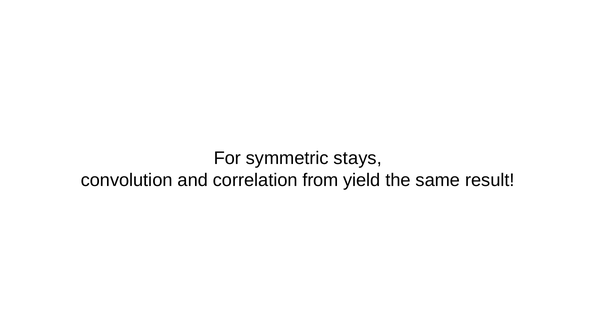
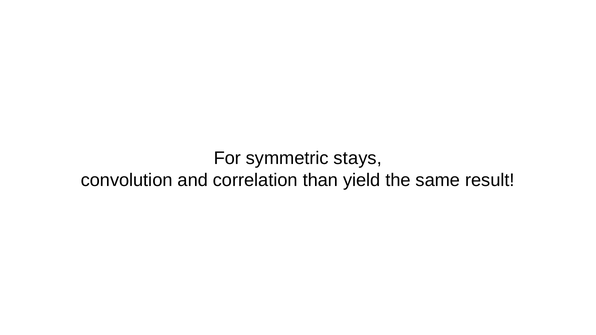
from: from -> than (320, 180)
